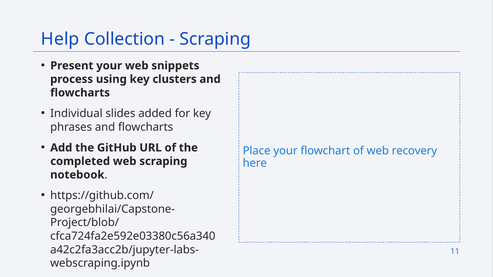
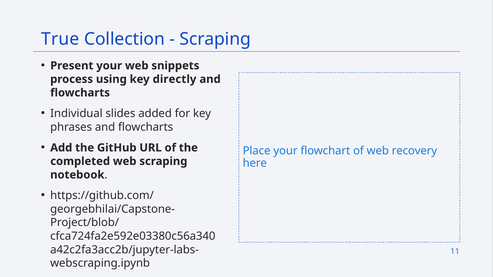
Help: Help -> True (60, 39)
clusters: clusters -> directly (174, 79)
